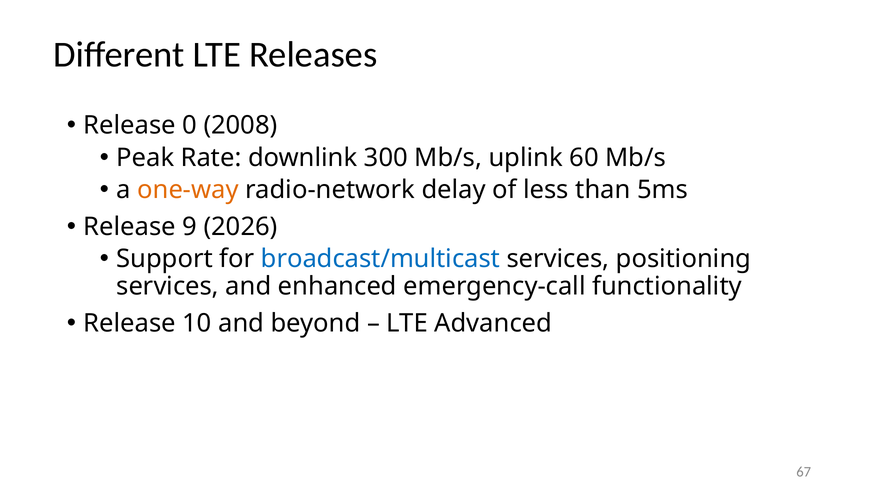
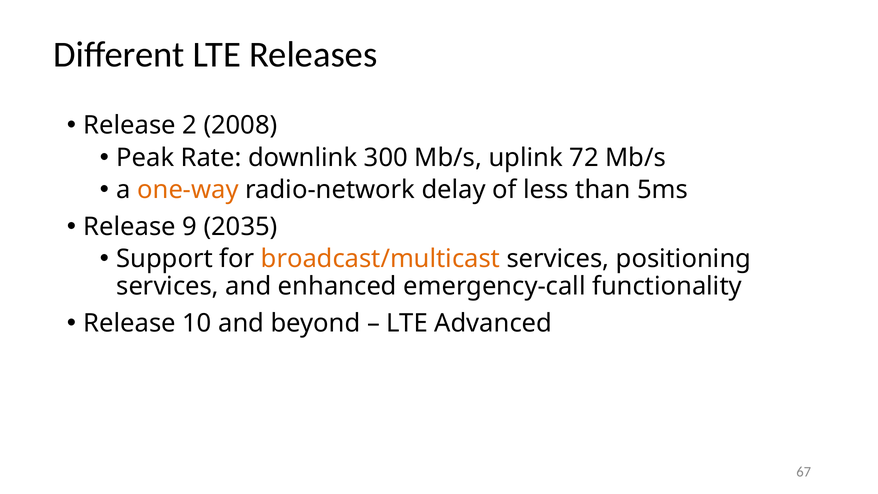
0: 0 -> 2 (190, 125)
60: 60 -> 72 (584, 158)
2026: 2026 -> 2035 (241, 227)
broadcast/multicast colour: blue -> orange (380, 259)
